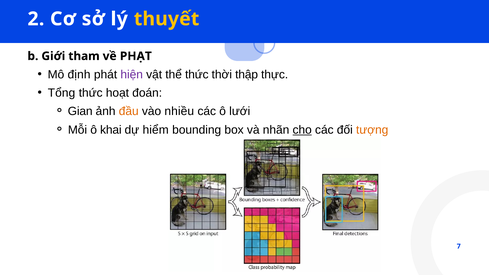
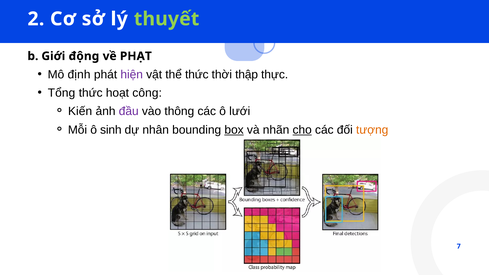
thuyết colour: yellow -> light green (167, 19)
tham: tham -> động (84, 56)
đoán: đoán -> công (147, 93)
Gian: Gian -> Kiến (80, 111)
đầu colour: orange -> purple (129, 111)
nhiều: nhiều -> thông (179, 111)
khai: khai -> sinh (111, 130)
hiểm: hiểm -> nhân (156, 130)
box underline: none -> present (234, 130)
